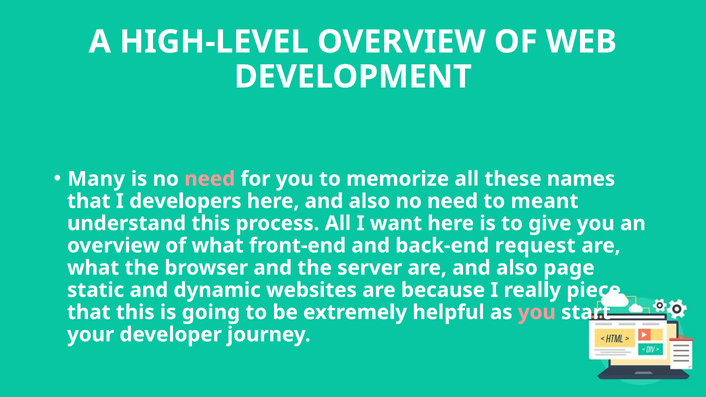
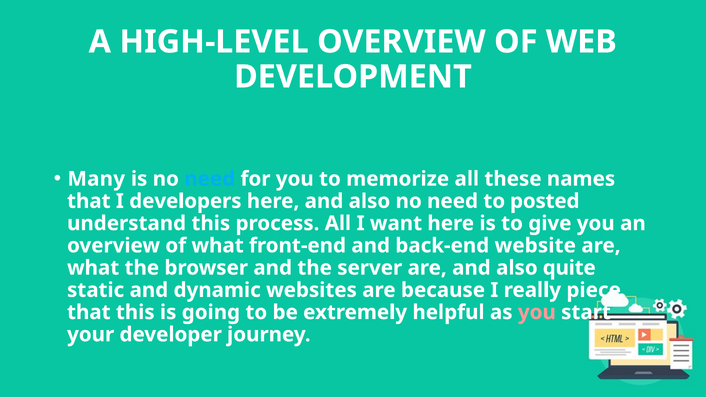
need colour: pink -> light blue (210, 179)
meant: meant -> posted (545, 201)
request: request -> website (535, 246)
page: page -> quite (569, 268)
